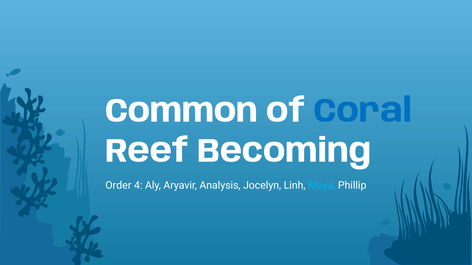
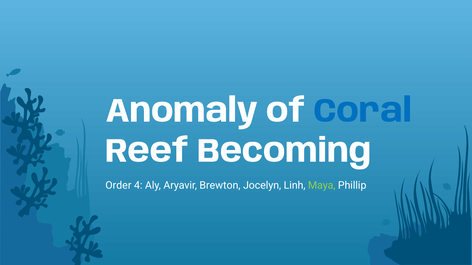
Common: Common -> Anomaly (182, 111)
Analysis: Analysis -> Brewton (220, 186)
Maya colour: light blue -> light green (322, 186)
